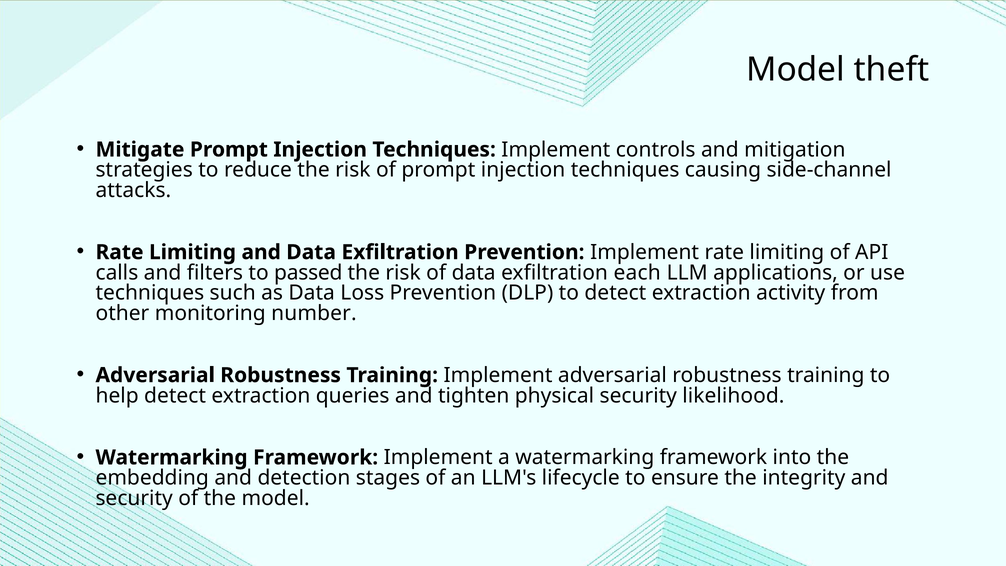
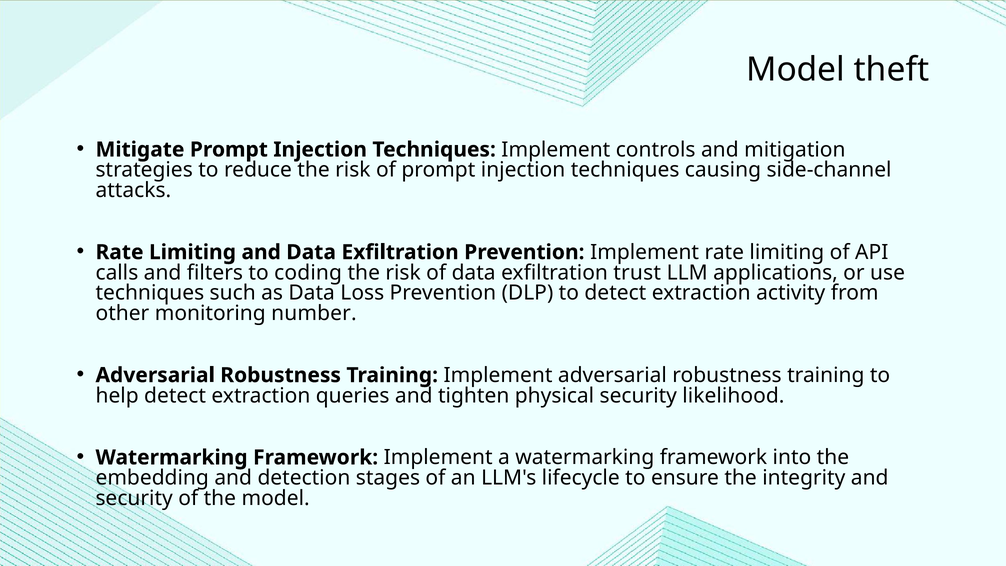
passed: passed -> coding (308, 273)
each: each -> trust (637, 273)
